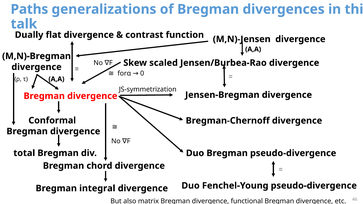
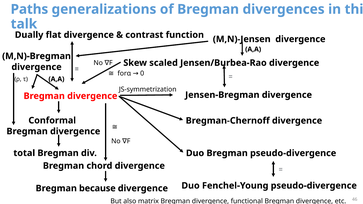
integral: integral -> because (97, 188)
